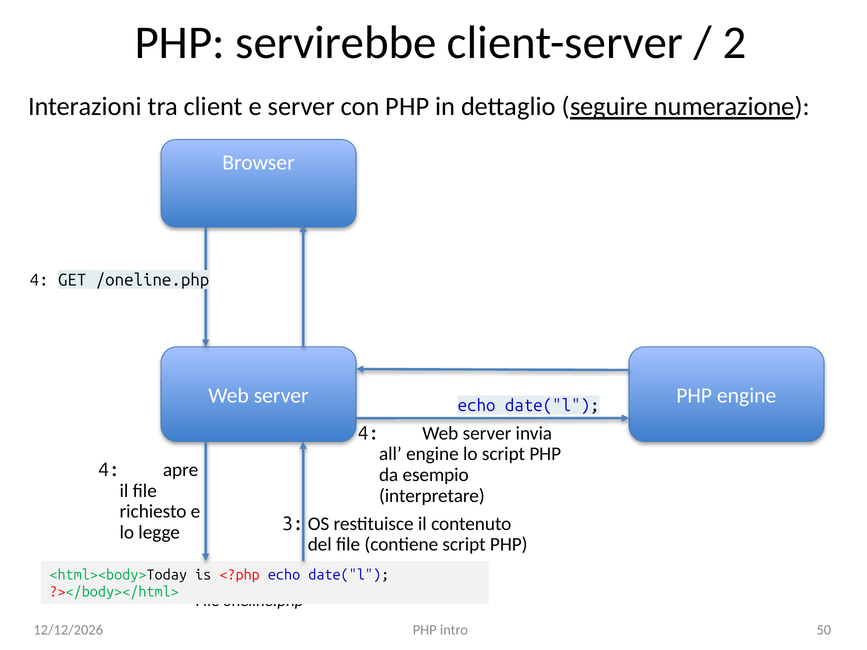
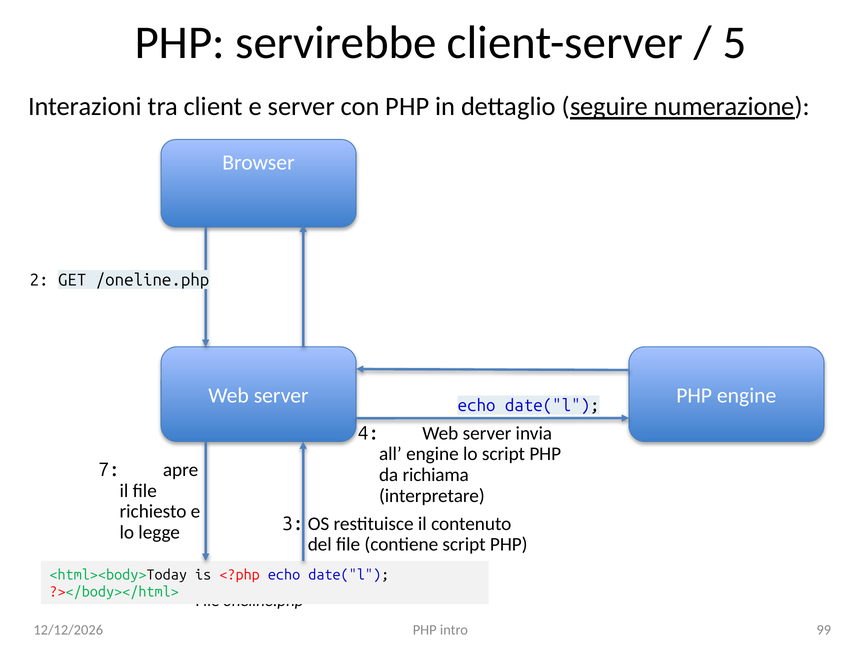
2: 2 -> 5 (734, 43)
4: 4 -> 2 (39, 280)
4: 4 -> 7 (109, 470)
esempio: esempio -> richiama (436, 475)
50: 50 -> 99 (824, 630)
